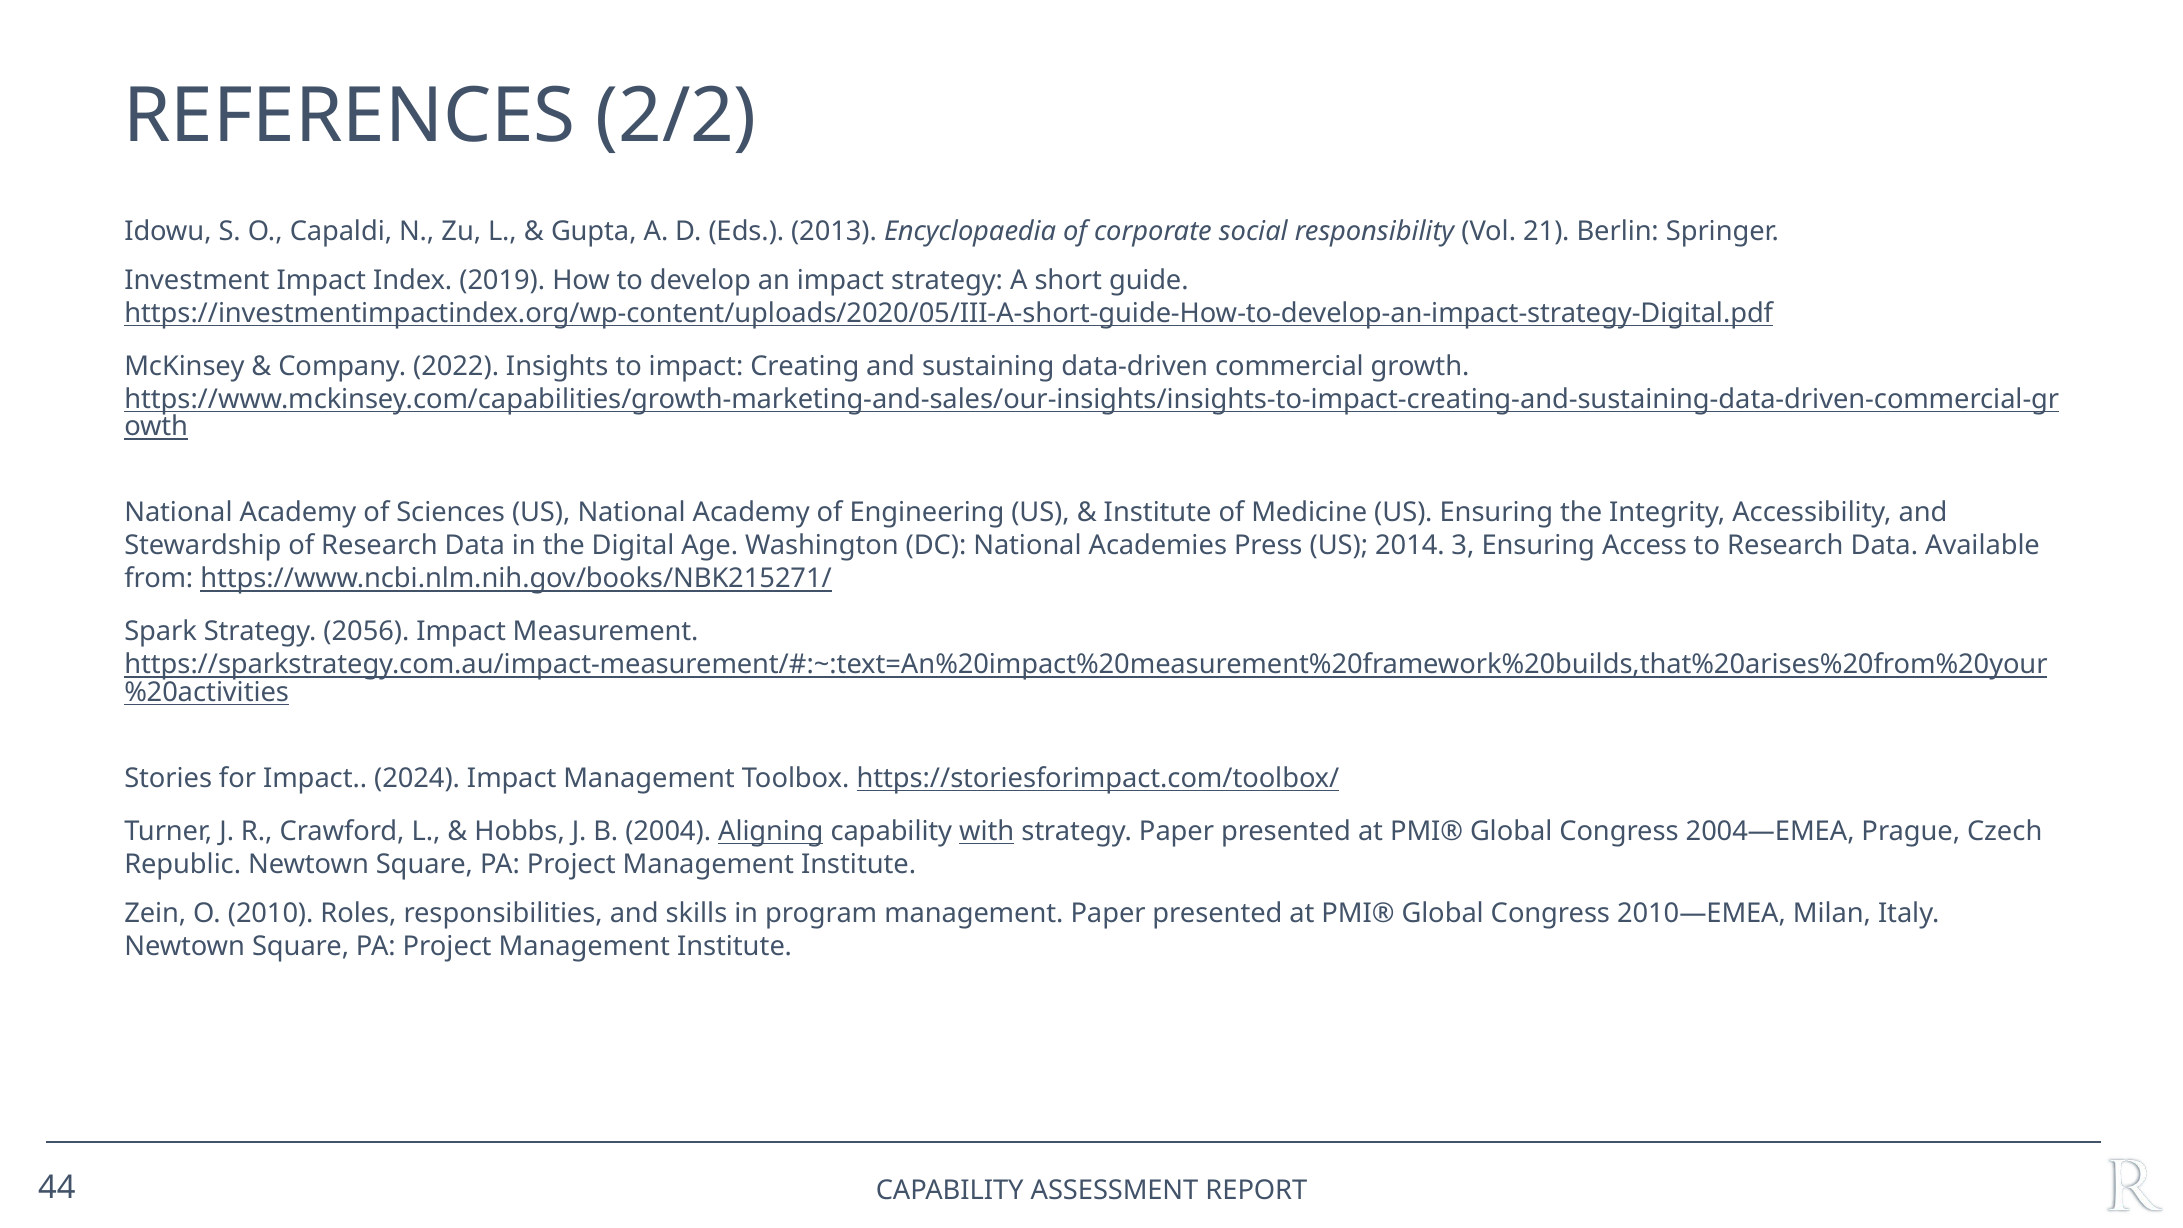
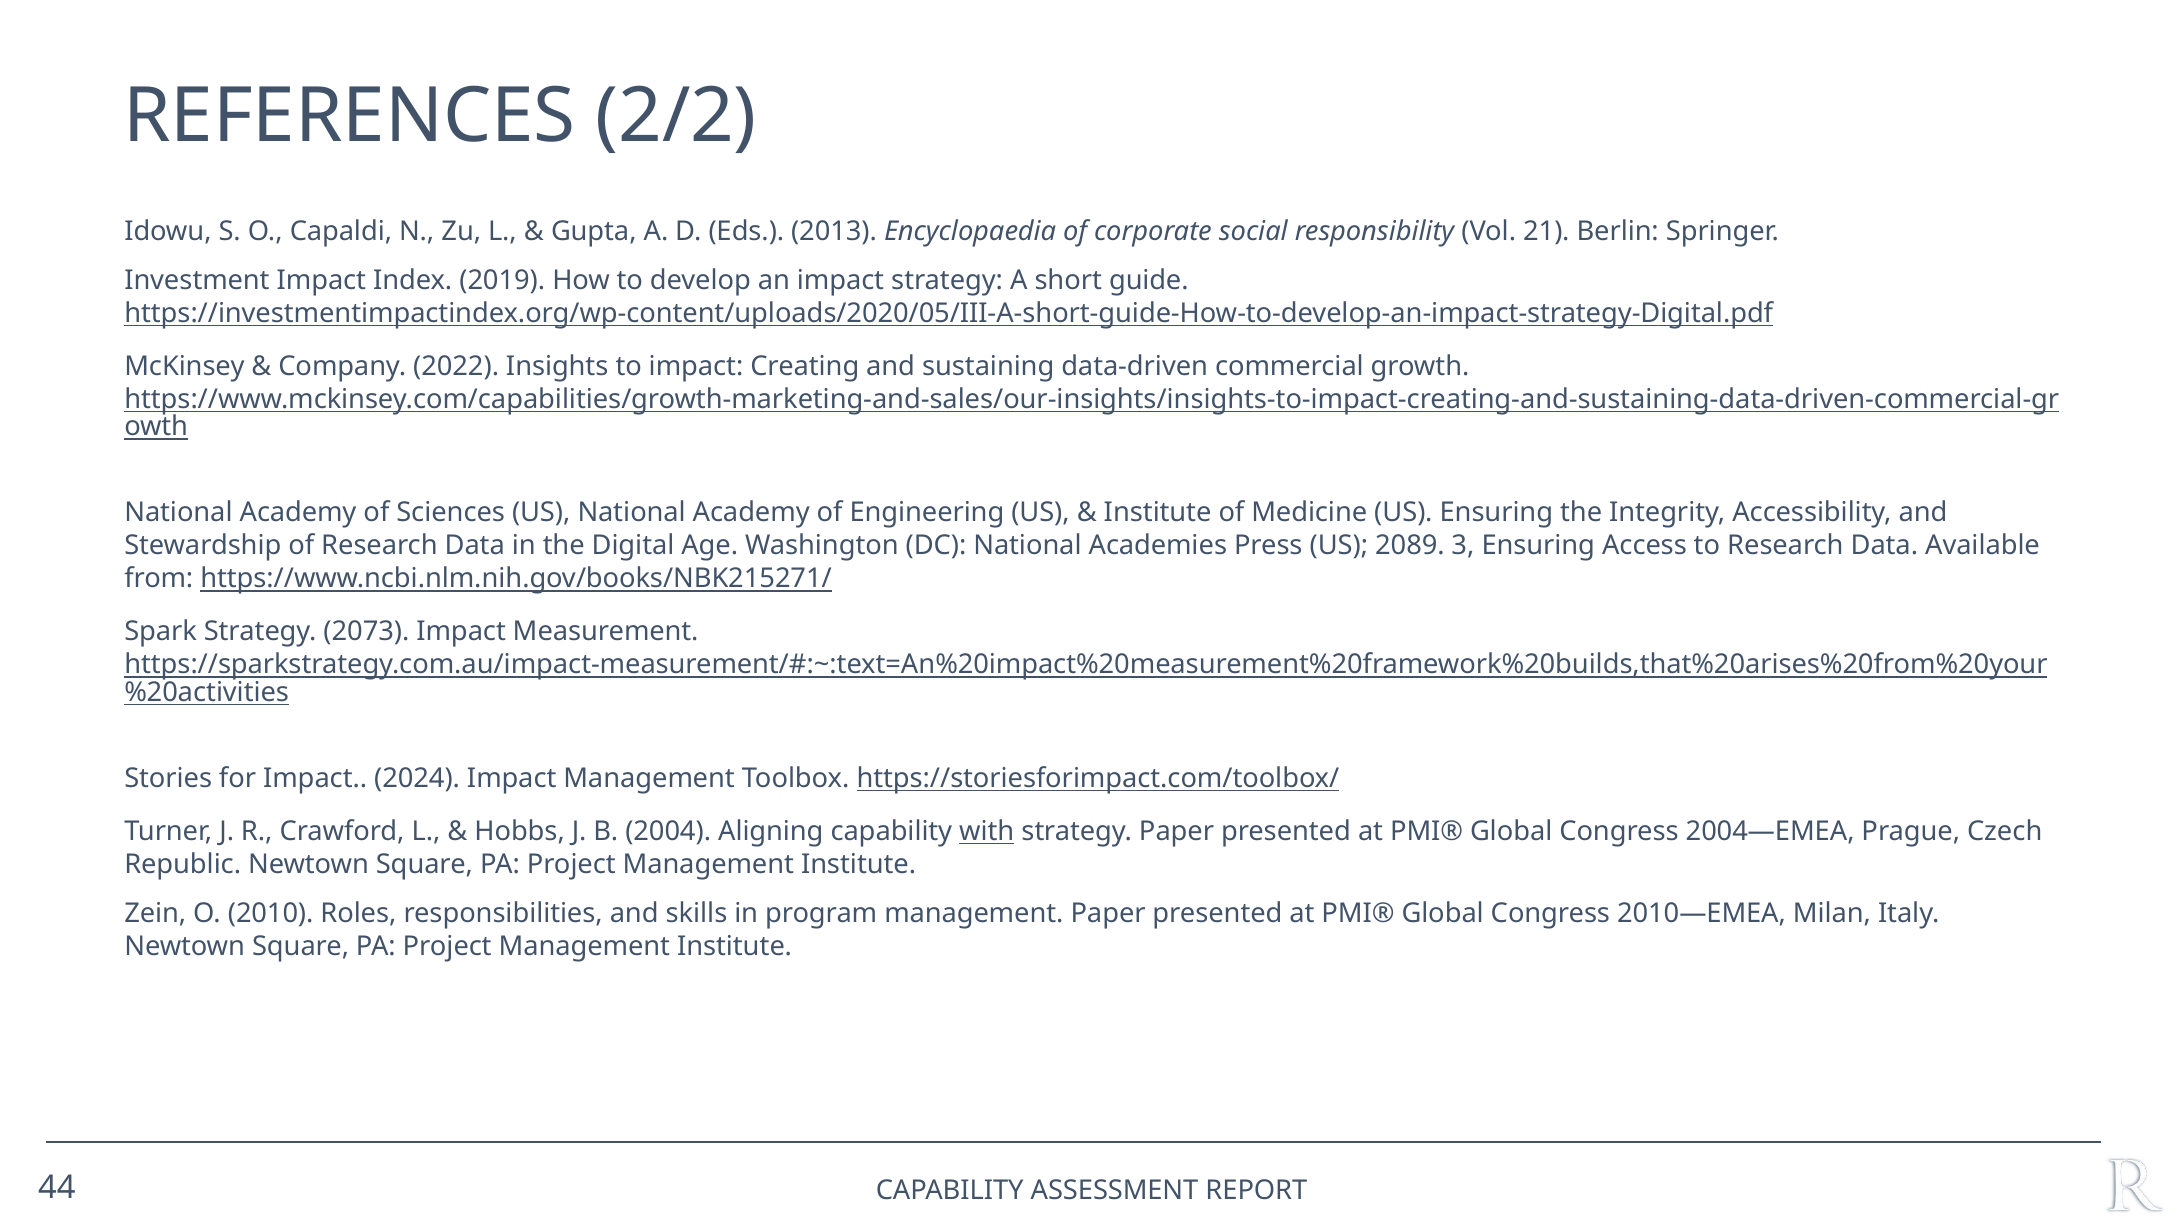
2014: 2014 -> 2089 (1410, 546)
2056: 2056 -> 2073 (366, 632)
Aligning underline: present -> none (771, 832)
